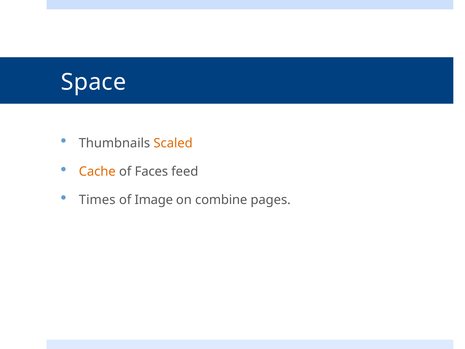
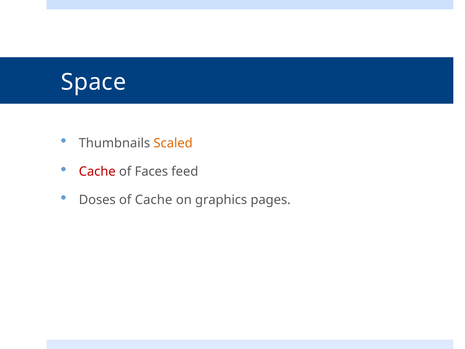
Cache colour: orange -> red (97, 171)
Times: Times -> Doses (97, 200)
of Image: Image -> Cache (154, 200)
combine: combine -> graphics (221, 200)
